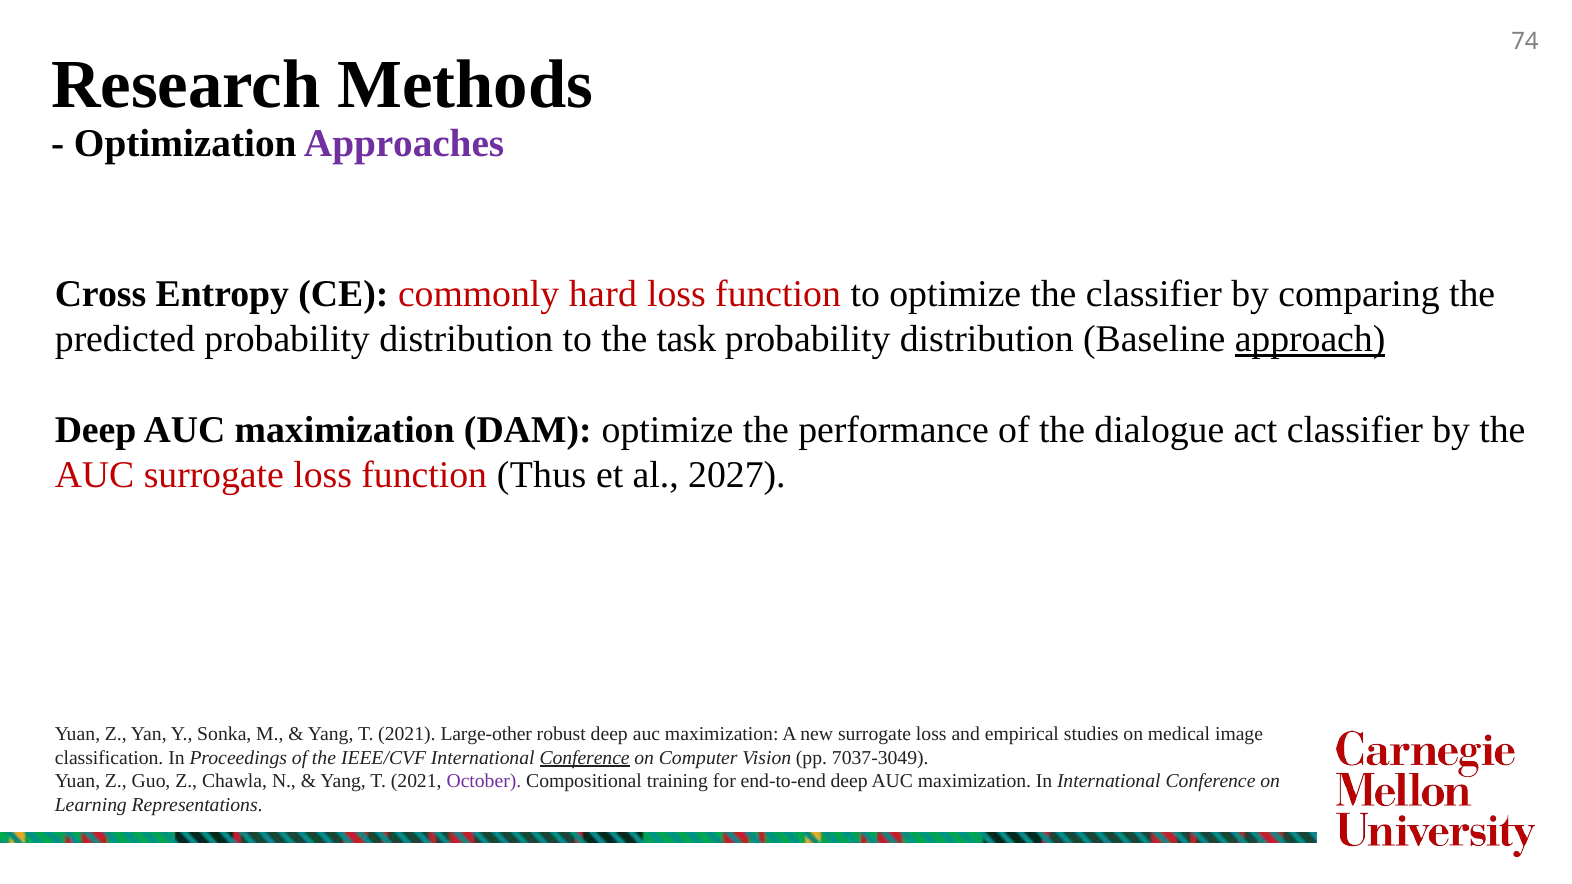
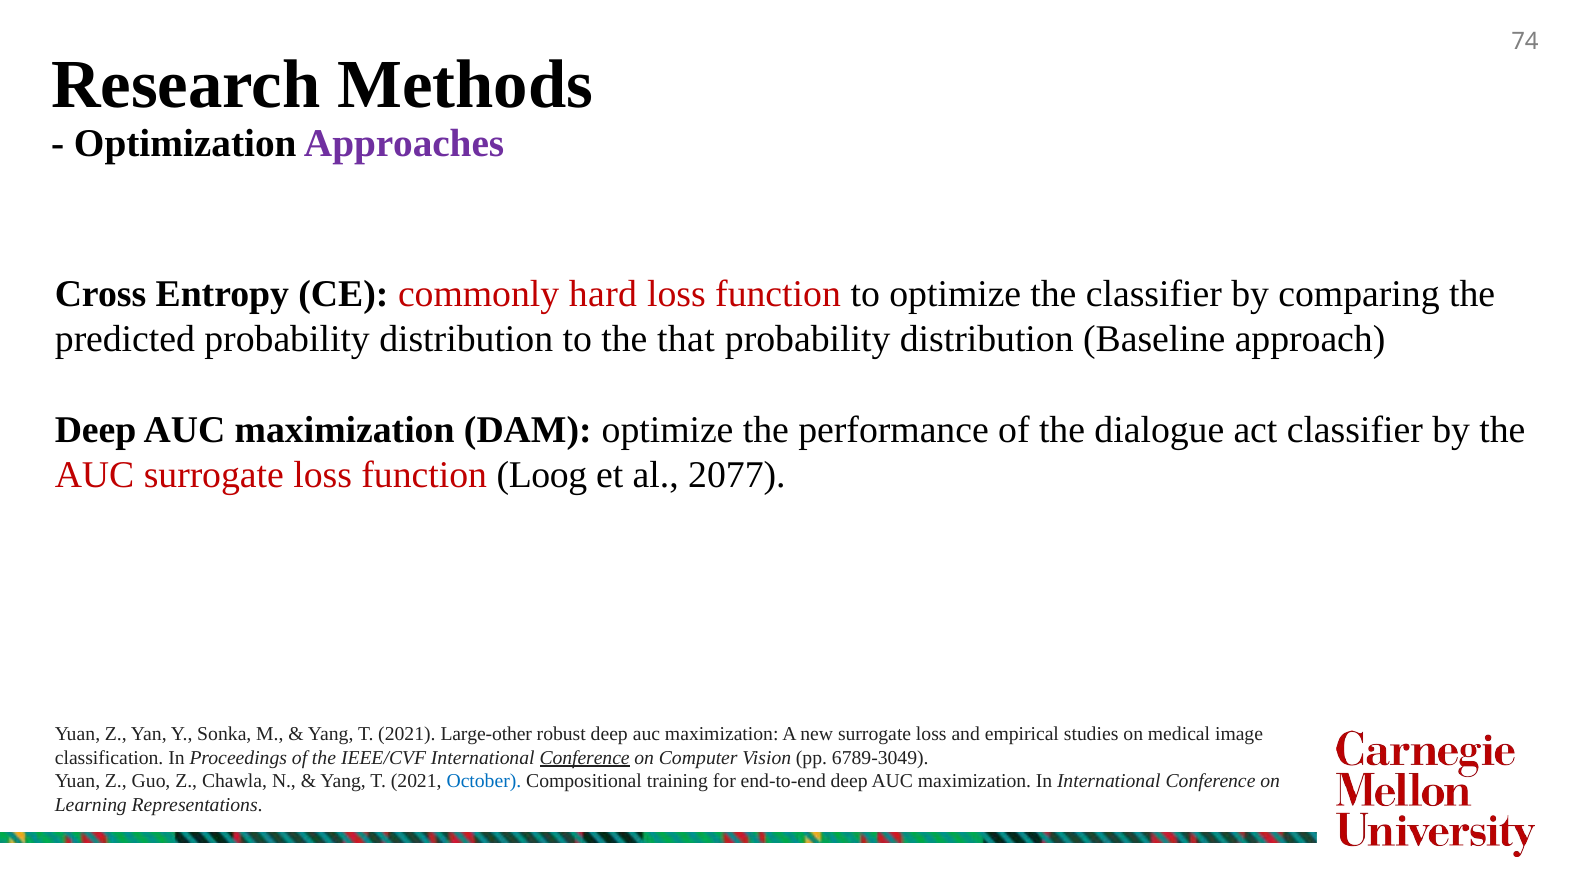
task: task -> that (686, 339)
approach underline: present -> none (1310, 339)
Thus: Thus -> Loog (542, 475)
2027: 2027 -> 2077 (737, 475)
7037-3049: 7037-3049 -> 6789-3049 (880, 758)
October colour: purple -> blue (484, 781)
